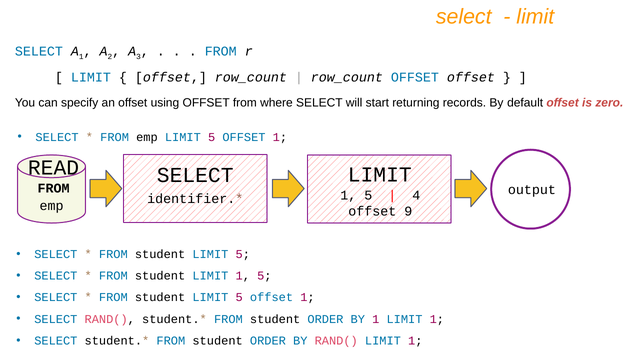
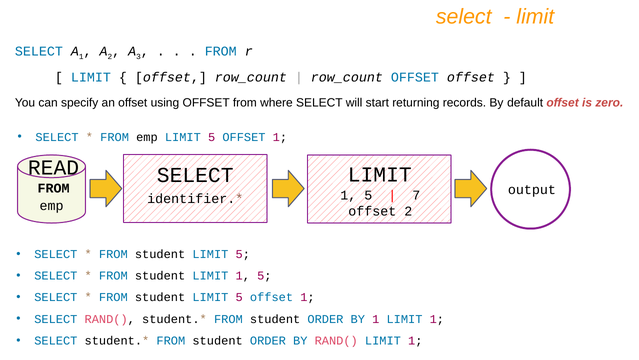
4: 4 -> 7 (416, 195)
offset 9: 9 -> 2 (408, 211)
